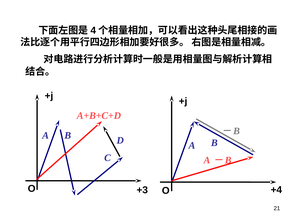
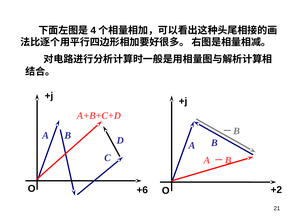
+4: +4 -> +2 (276, 190)
+3: +3 -> +6 (142, 190)
